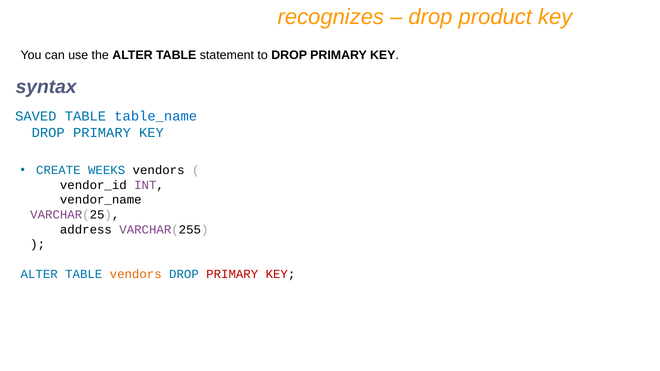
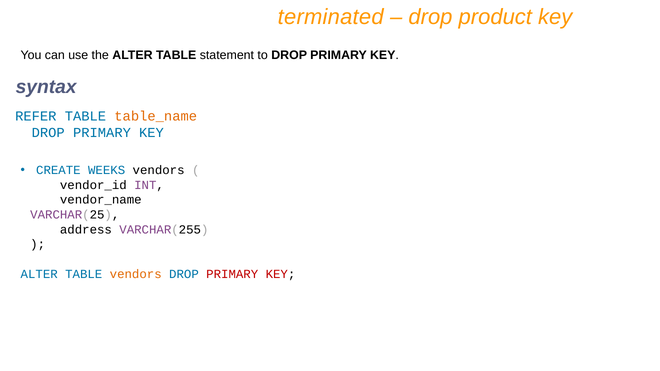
recognizes: recognizes -> terminated (331, 17)
SAVED: SAVED -> REFER (36, 116)
table_name colour: blue -> orange (156, 116)
